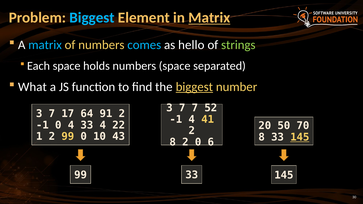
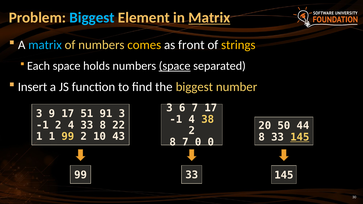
comes colour: light blue -> yellow (144, 45)
hello: hello -> front (191, 45)
strings colour: light green -> yellow (238, 45)
space underline: none -> present (175, 66)
What: What -> Insert (33, 87)
biggest underline: present -> none (194, 87)
7: 7 -> 6 (182, 108)
7 52: 52 -> 17 (211, 108)
7: 7 -> 9 (52, 114)
64: 64 -> 51 (87, 114)
91 2: 2 -> 3 (122, 114)
41: 41 -> 38 (208, 119)
-1 0: 0 -> 2 (58, 125)
33 4: 4 -> 8 (103, 125)
70: 70 -> 44 (303, 126)
1 2: 2 -> 1 (52, 137)
99 0: 0 -> 2 (84, 137)
8 2: 2 -> 7 (185, 142)
0 6: 6 -> 0 (211, 142)
